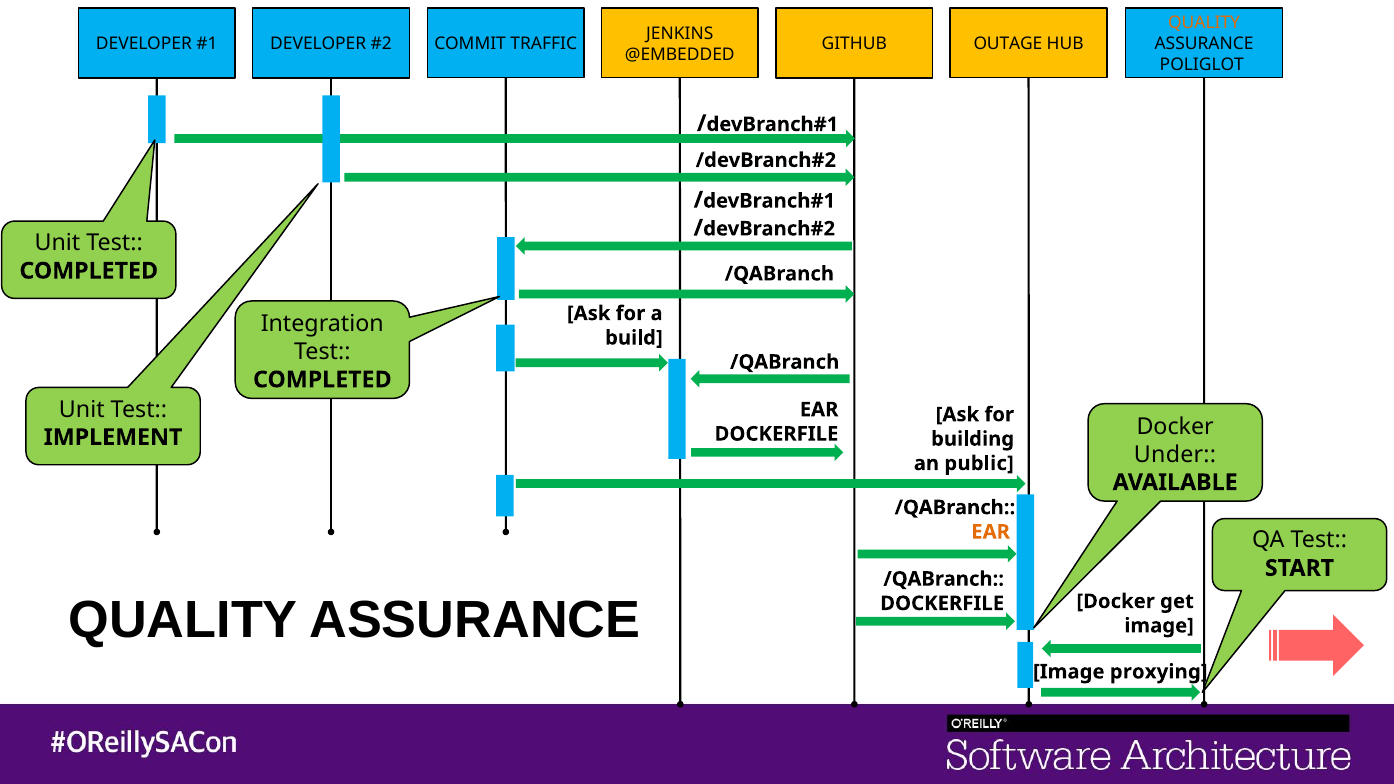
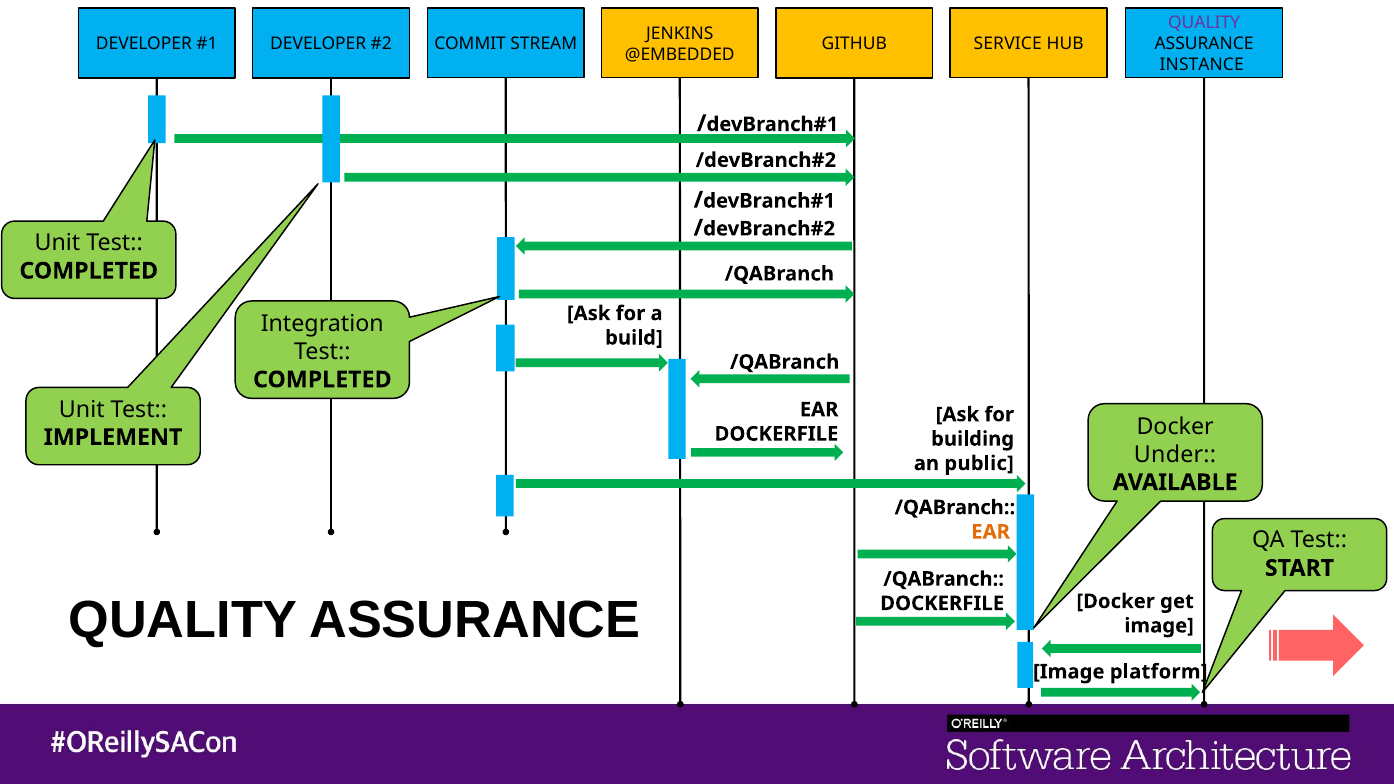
QUALITY colour: orange -> purple (1204, 23)
TRAFFIC: TRAFFIC -> STREAM (544, 44)
OUTAGE: OUTAGE -> SERVICE (1008, 44)
POLIGLOT: POLIGLOT -> INSTANCE (1202, 65)
proxying: proxying -> platform (1159, 672)
